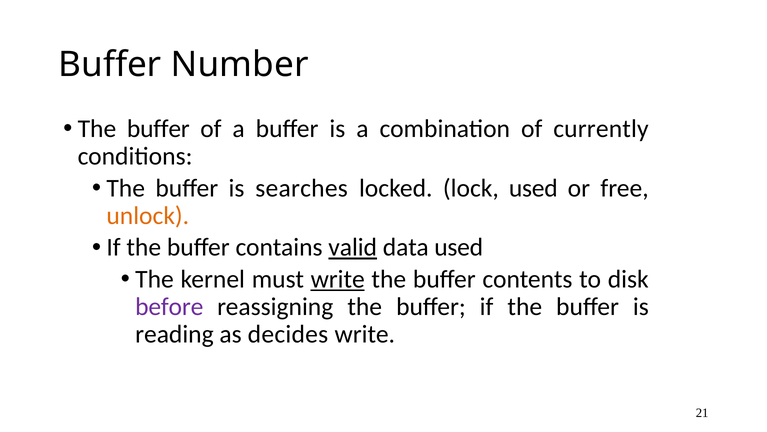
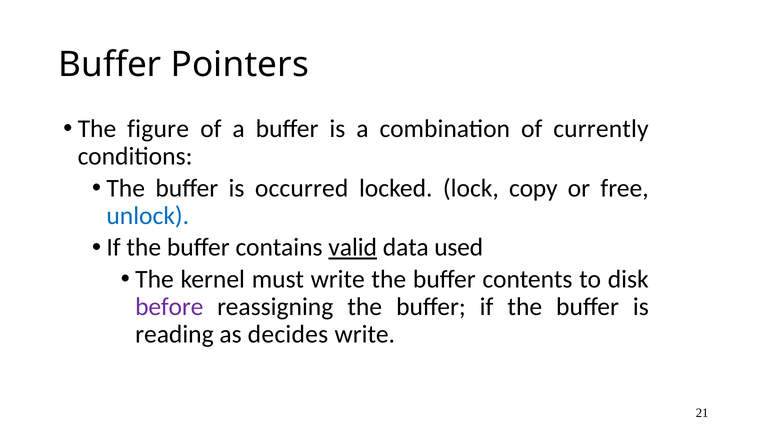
Number: Number -> Pointers (240, 64)
buffer: buffer -> figure (158, 129)
searches: searches -> occurred (302, 188)
lock used: used -> copy (533, 188)
unlock colour: orange -> blue (148, 216)
write underline: present -> none (338, 279)
